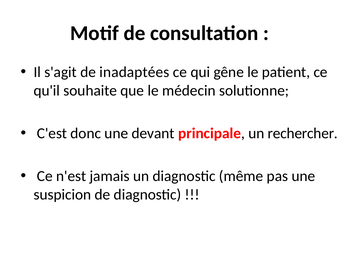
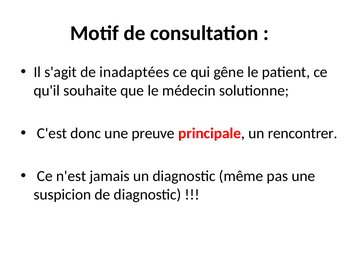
devant: devant -> preuve (153, 133)
rechercher: rechercher -> rencontrer (303, 133)
